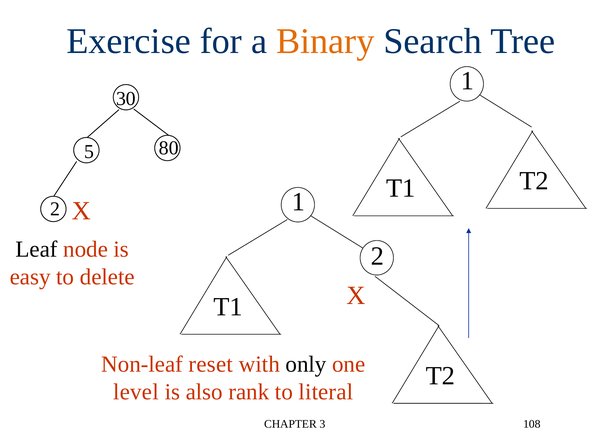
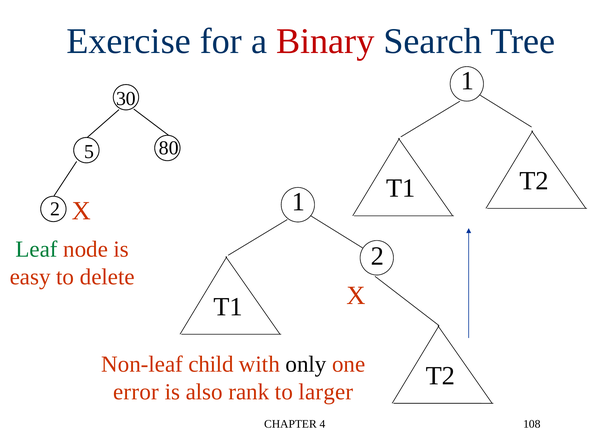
Binary colour: orange -> red (325, 41)
Leaf colour: black -> green (37, 249)
reset: reset -> child (211, 364)
level: level -> error (136, 392)
literal: literal -> larger (326, 392)
3: 3 -> 4 (322, 424)
